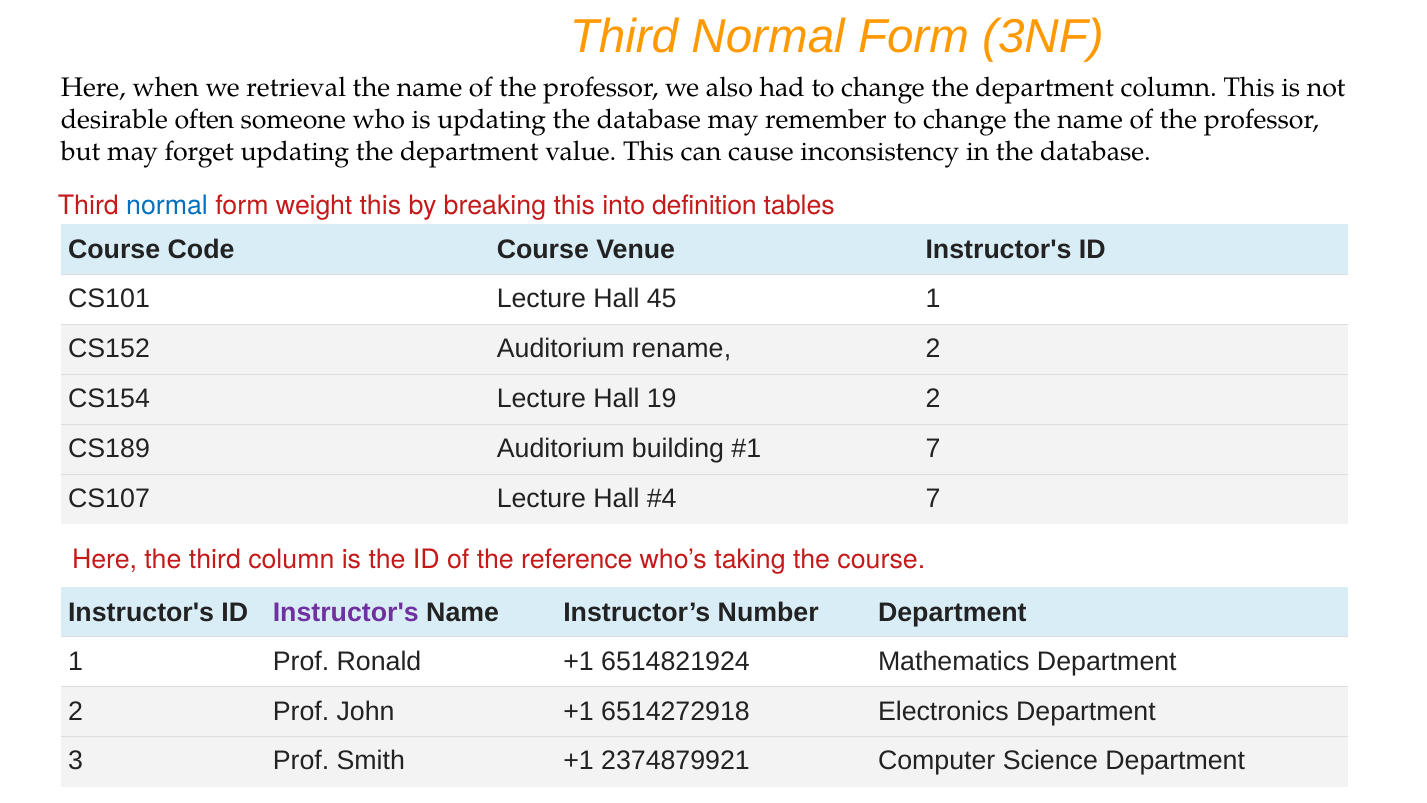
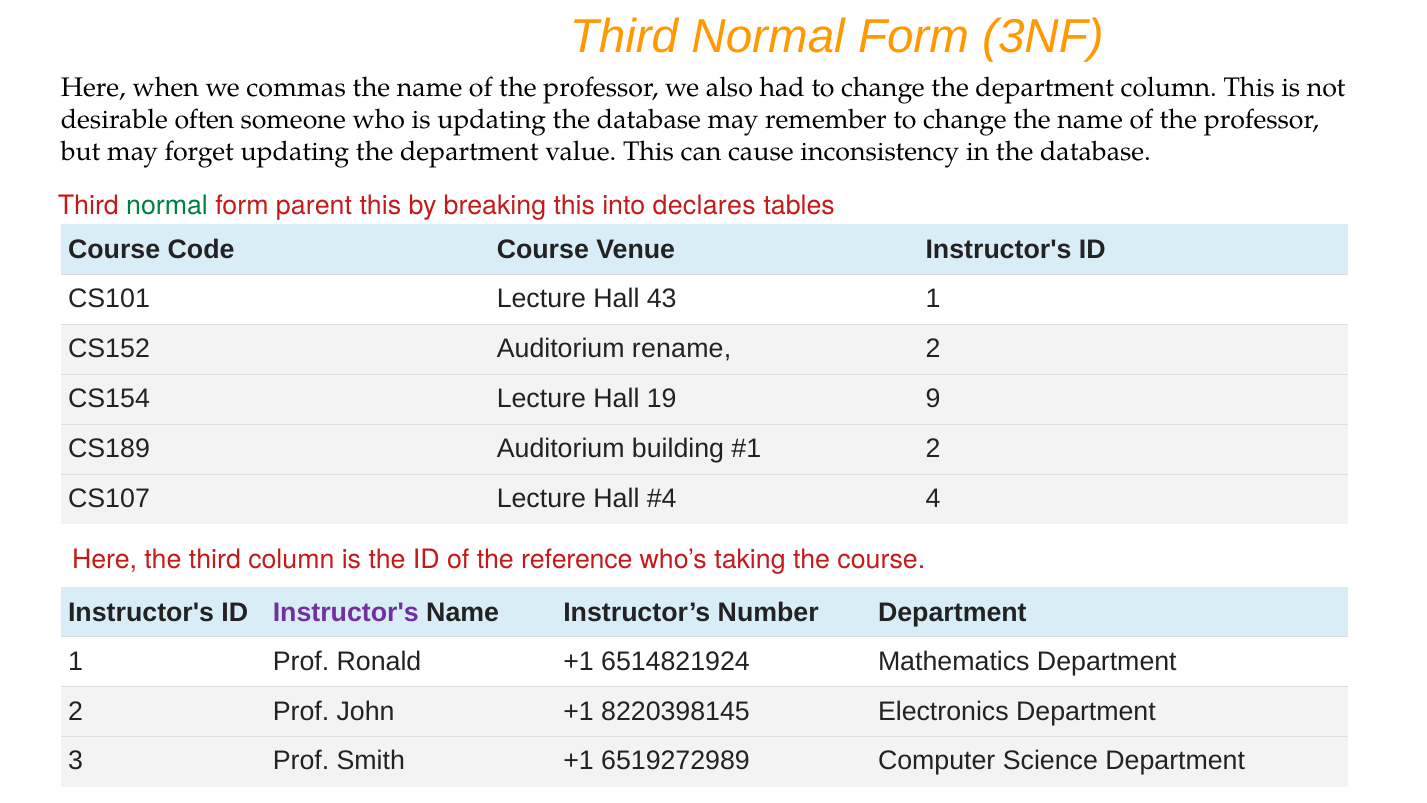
retrieval: retrieval -> commas (296, 87)
normal colour: blue -> green (167, 205)
weight: weight -> parent (314, 205)
definition: definition -> declares (704, 205)
45: 45 -> 43 (662, 299)
19 2: 2 -> 9 (933, 398)
7: 7 -> 2 (933, 448)
7: 7 -> 4 (933, 498)
6514272918: 6514272918 -> 8220398145 (675, 711)
2374879921: 2374879921 -> 6519272989 (675, 761)
